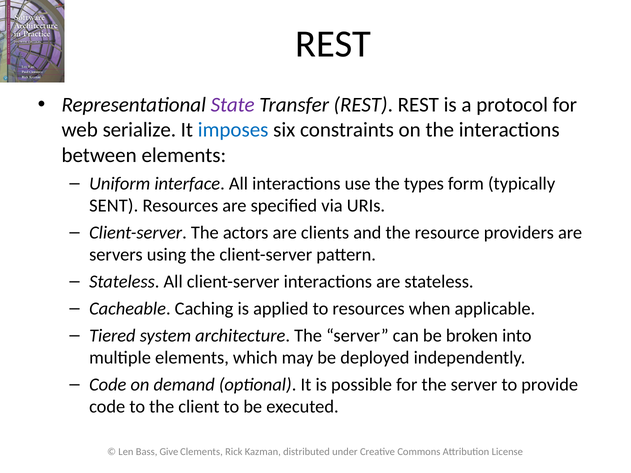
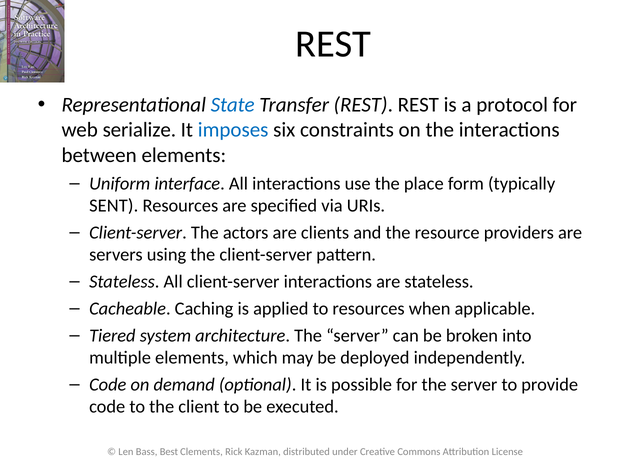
State colour: purple -> blue (233, 105)
types: types -> place (424, 184)
Give: Give -> Best (169, 452)
